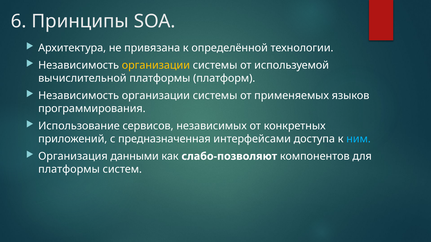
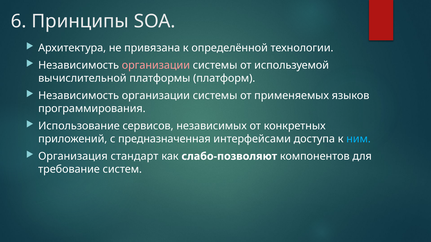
организации colour: yellow -> pink (156, 65)
данными: данными -> стандарт (134, 157)
платформы: платформы -> требование (69, 169)
